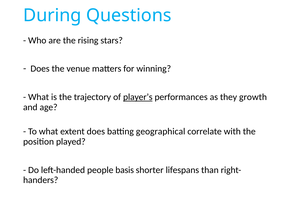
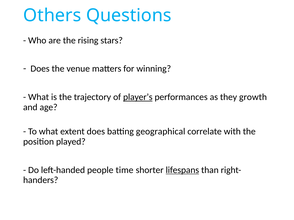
During: During -> Others (52, 15)
basis: basis -> time (125, 170)
lifespans underline: none -> present (182, 170)
